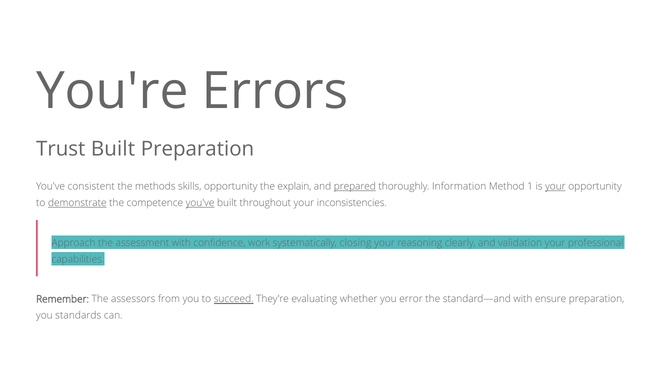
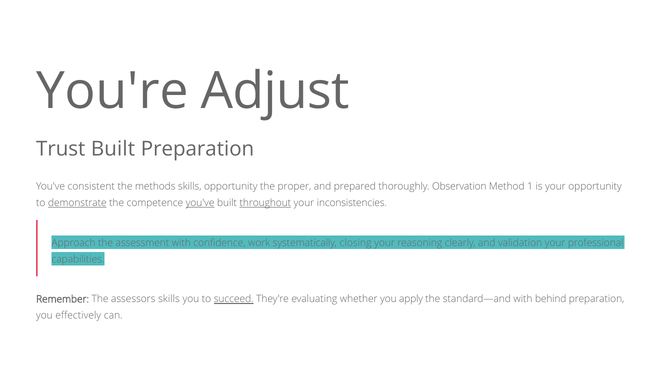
Errors: Errors -> Adjust (275, 91)
explain: explain -> proper (294, 186)
prepared underline: present -> none (355, 186)
Information: Information -> Observation (459, 186)
your underline: present -> none (555, 186)
throughout underline: none -> present (265, 203)
assessors from: from -> skills (169, 299)
error: error -> apply (411, 299)
ensure: ensure -> behind (551, 299)
standards: standards -> effectively (78, 315)
